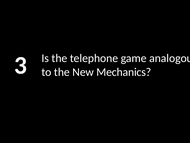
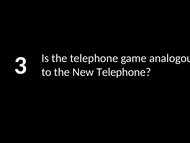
New Mechanics: Mechanics -> Telephone (124, 72)
